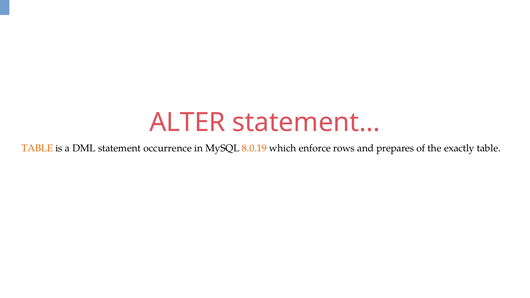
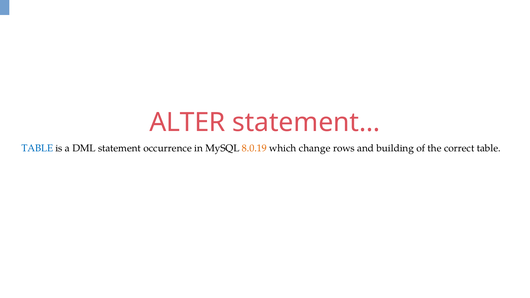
TABLE colour: orange -> blue (37, 148)
enforce: enforce -> change (315, 148)
prepares: prepares -> building (395, 148)
exactly: exactly -> correct (459, 148)
